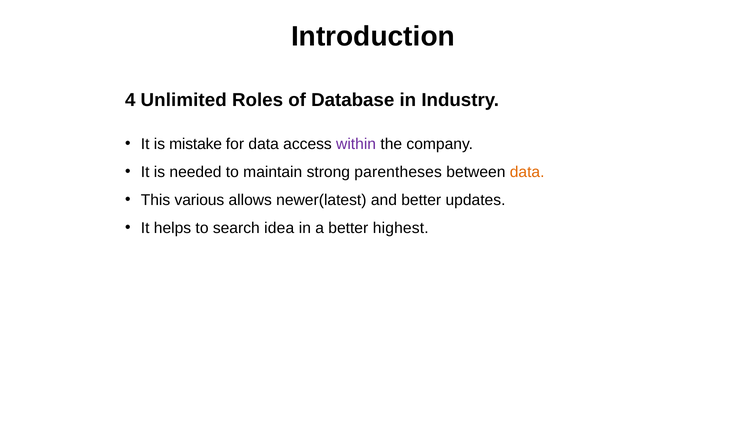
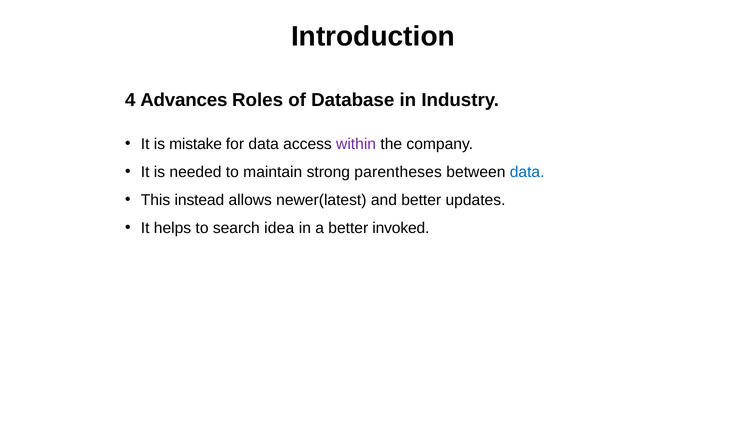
Unlimited: Unlimited -> Advances (184, 100)
data colour: orange -> blue (527, 172)
various: various -> instead (199, 200)
highest: highest -> invoked (401, 228)
